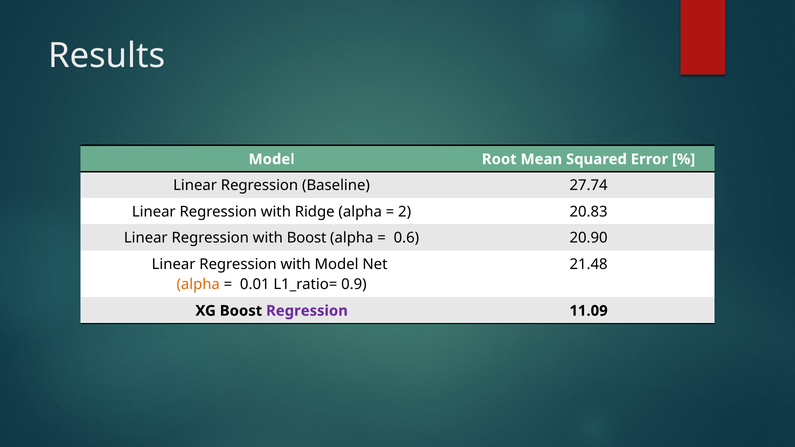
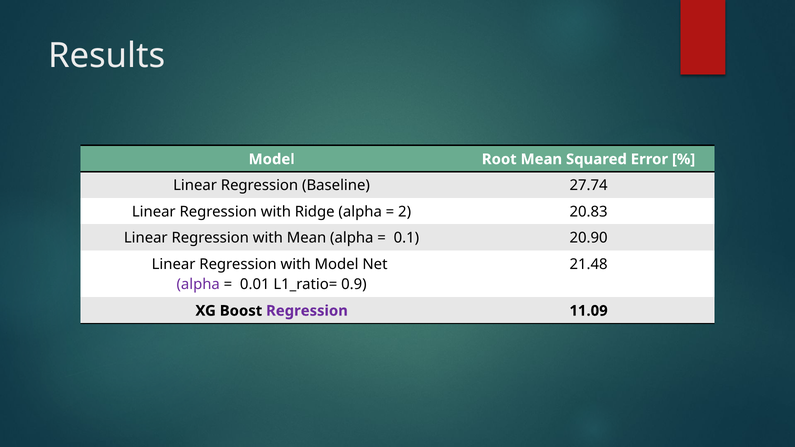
with Boost: Boost -> Mean (307, 238)
0.6: 0.6 -> 0.1 (406, 238)
alpha colour: orange -> purple (198, 285)
